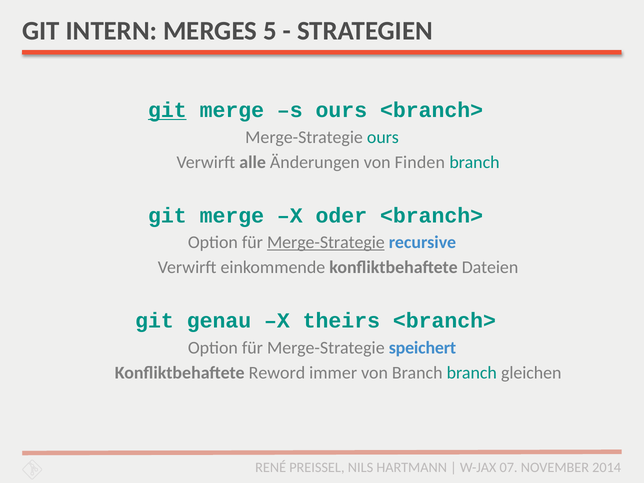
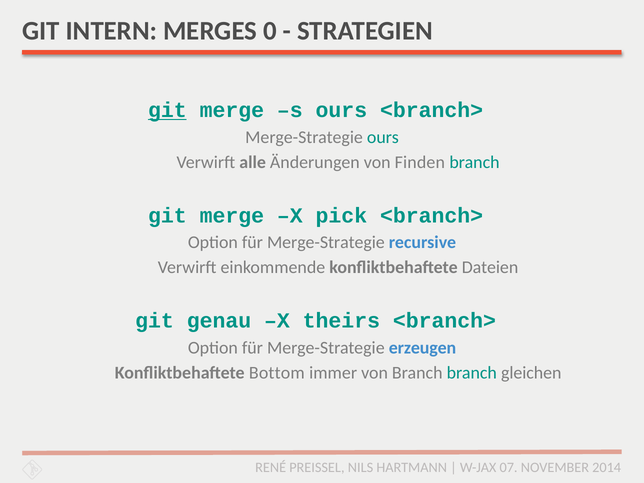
5: 5 -> 0 (270, 31)
oder: oder -> pick (341, 215)
Merge-Strategie underline: present -> none (326, 242)
speichert: speichert -> erzeugen (422, 348)
Reword: Reword -> Bottom (277, 373)
